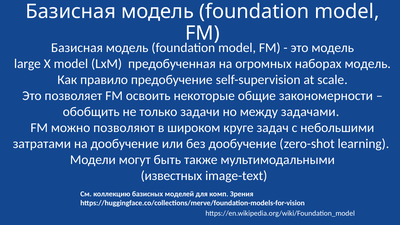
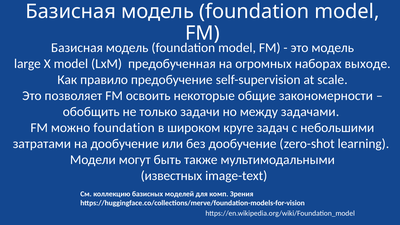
наборах модель: модель -> выходе (368, 64)
можно позволяют: позволяют -> foundation (124, 128)
